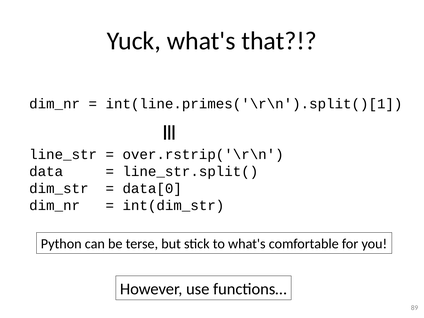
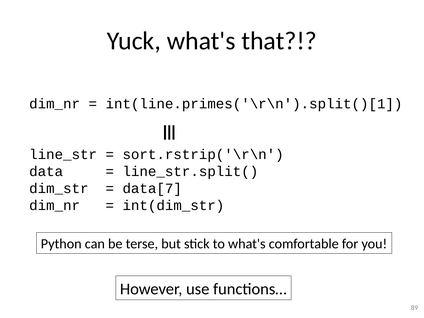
over.rstrip('\r\n: over.rstrip('\r\n -> sort.rstrip('\r\n (203, 155)
data[0: data[0 -> data[7 (152, 188)
